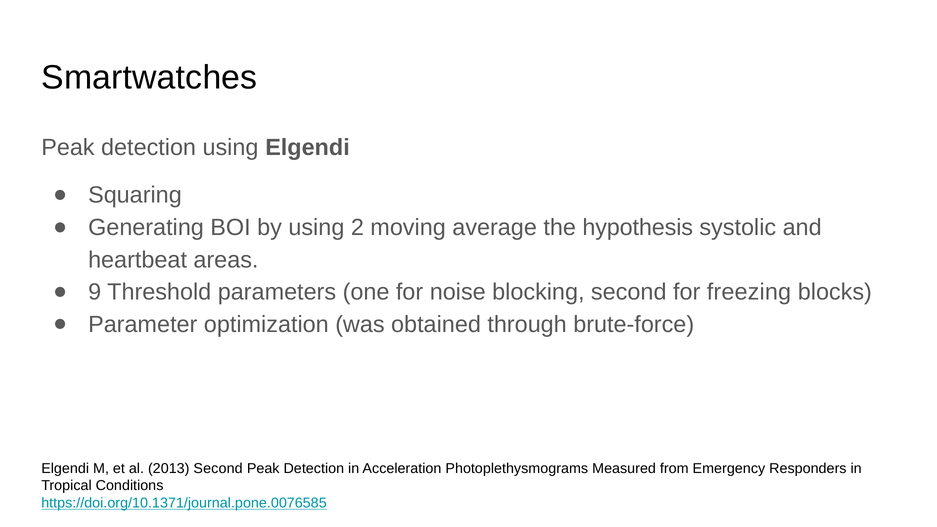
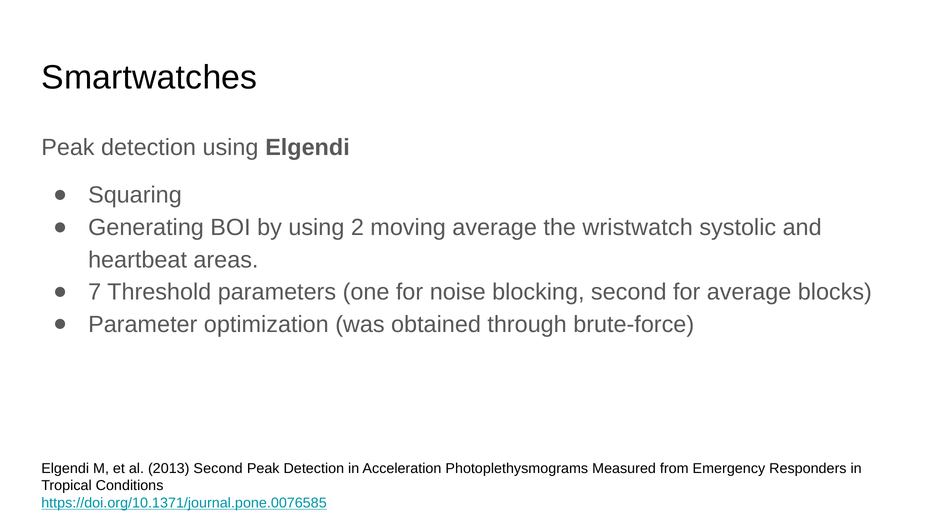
hypothesis: hypothesis -> wristwatch (638, 228)
9: 9 -> 7 (95, 292)
for freezing: freezing -> average (749, 292)
